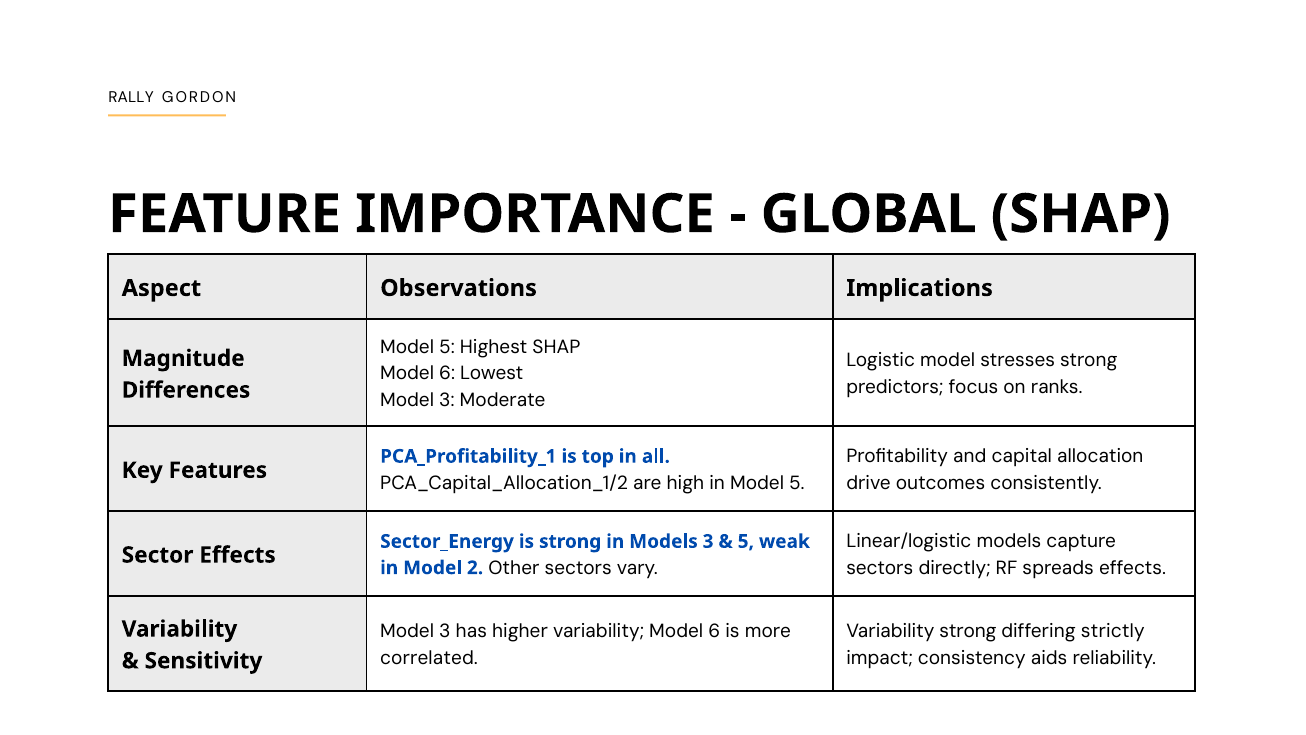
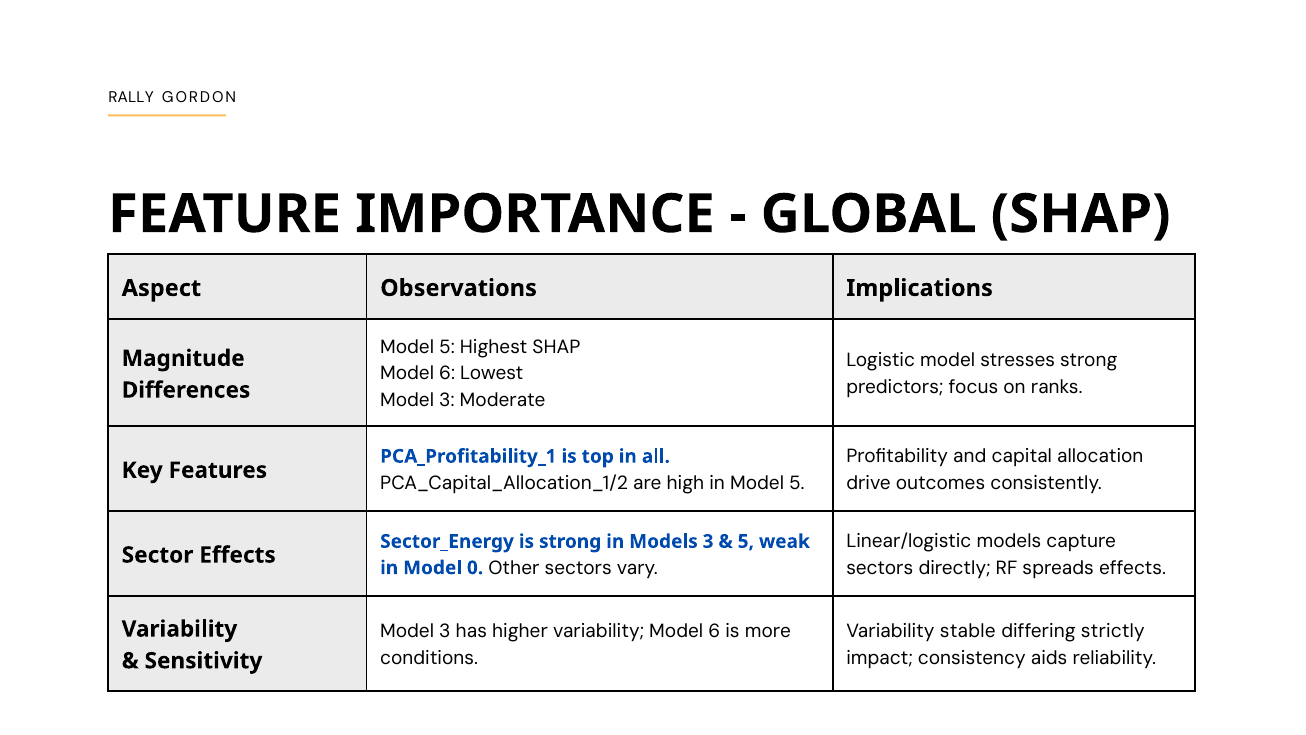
2: 2 -> 0 (475, 568)
Variability strong: strong -> stable (968, 631)
correlated: correlated -> conditions (429, 657)
